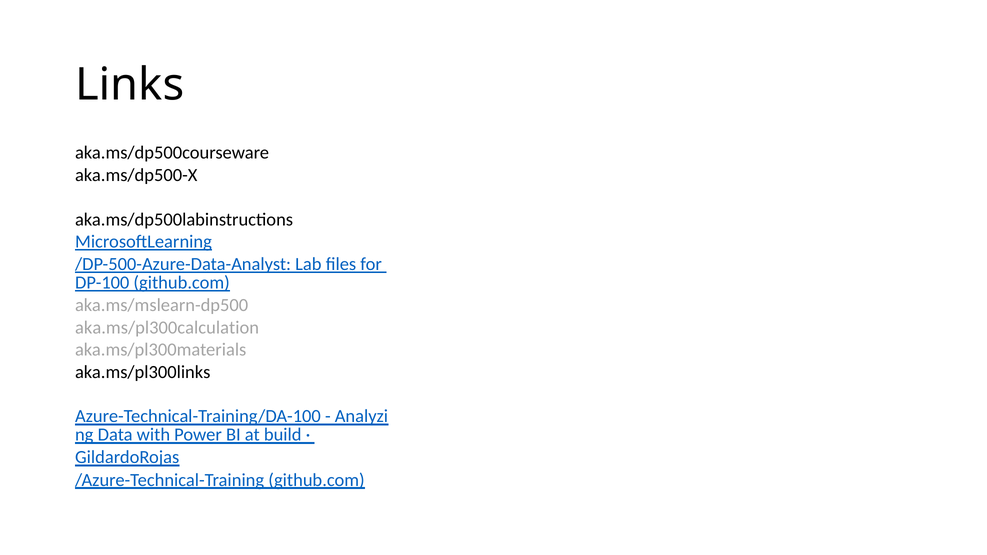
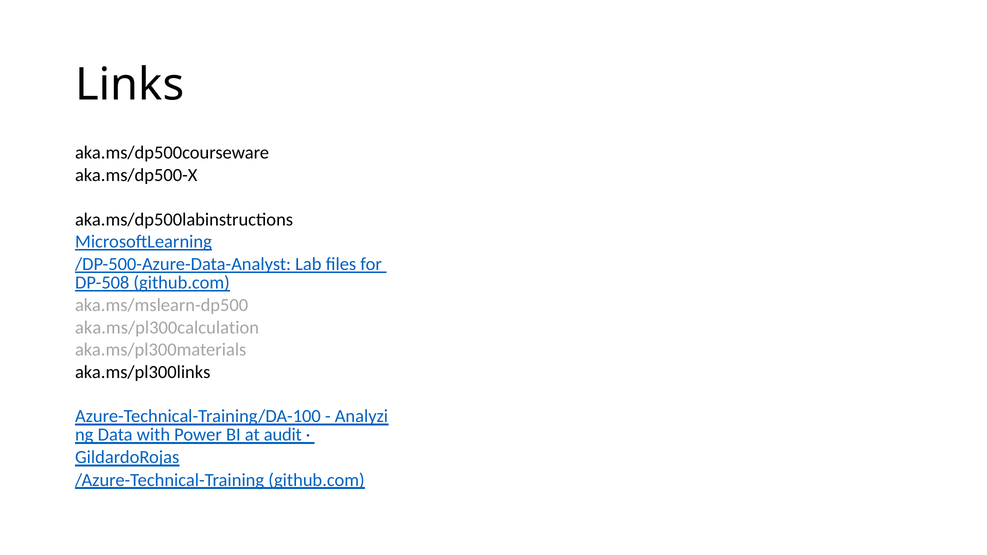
DP-100: DP-100 -> DP-508 (102, 283)
build: build -> audit (283, 435)
